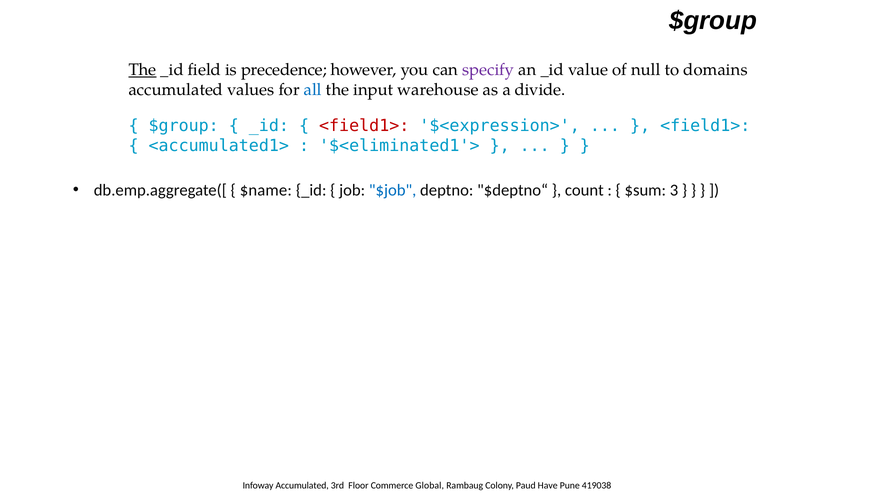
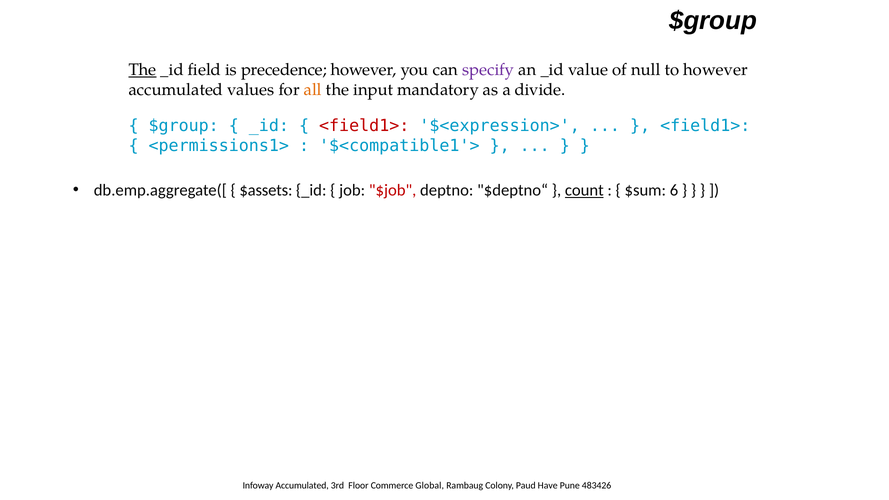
to domains: domains -> however (716, 70)
all colour: blue -> orange (313, 90)
warehouse: warehouse -> mandatory (438, 90)
<accumulated1>: <accumulated1> -> <permissions1> (219, 146)
$<eliminated1'>: $<eliminated1'> -> $<compatible1'> (399, 146)
$name: $name -> $assets (266, 190)
$job colour: blue -> red (393, 190)
count underline: none -> present (584, 190)
3: 3 -> 6 (674, 190)
419038: 419038 -> 483426 (597, 485)
